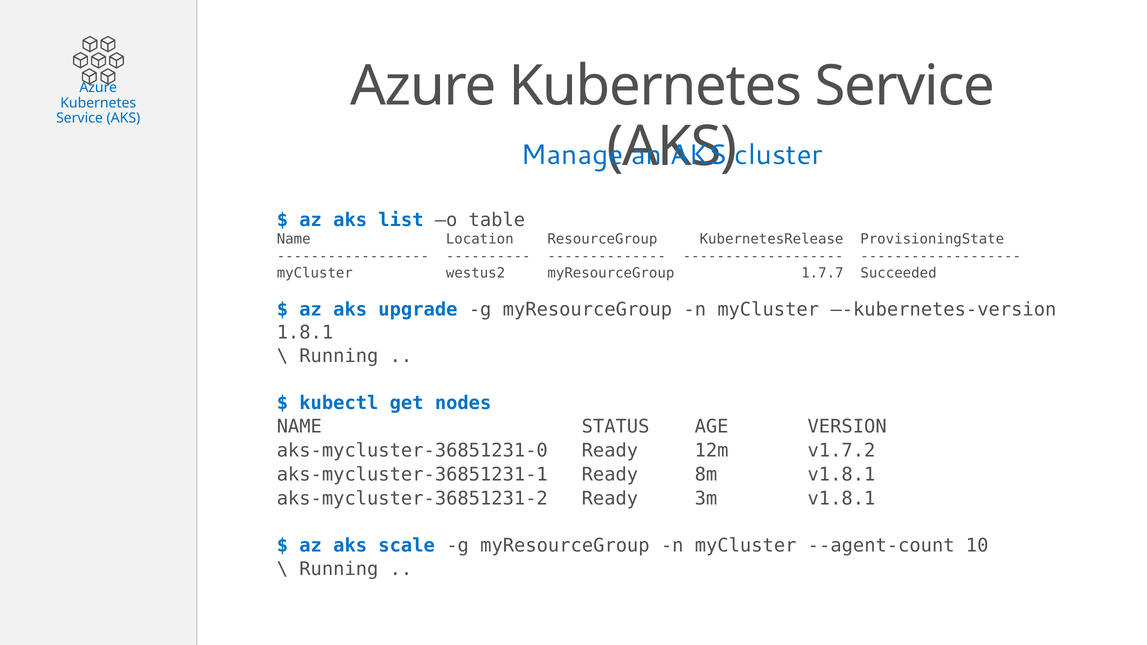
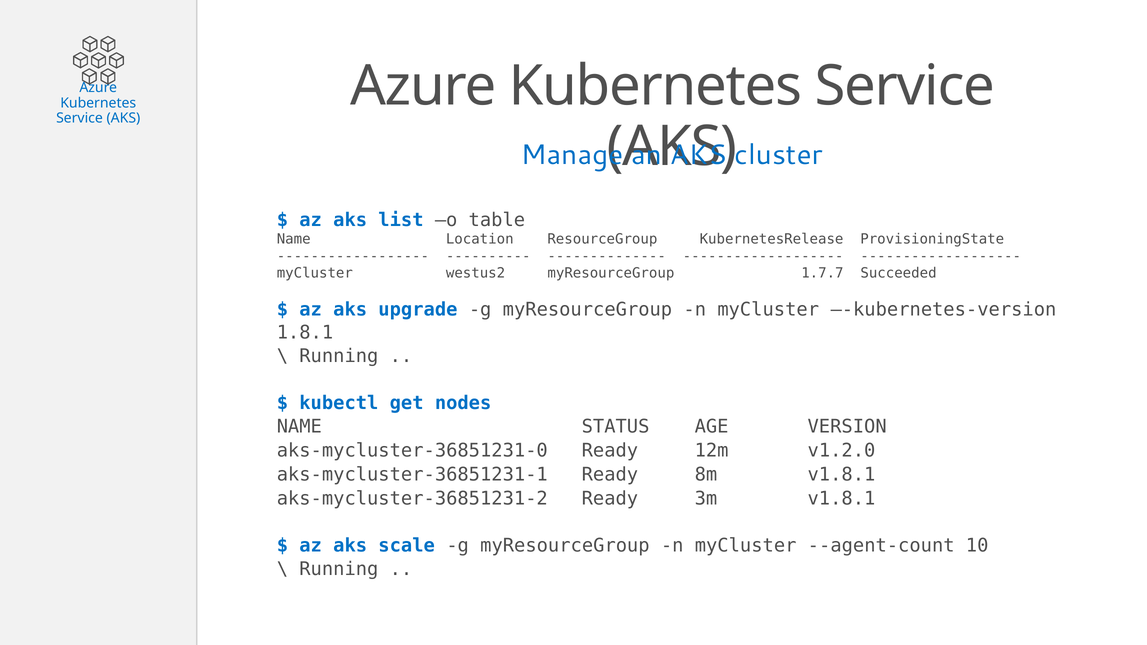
v1.7.2: v1.7.2 -> v1.2.0 (841, 451)
